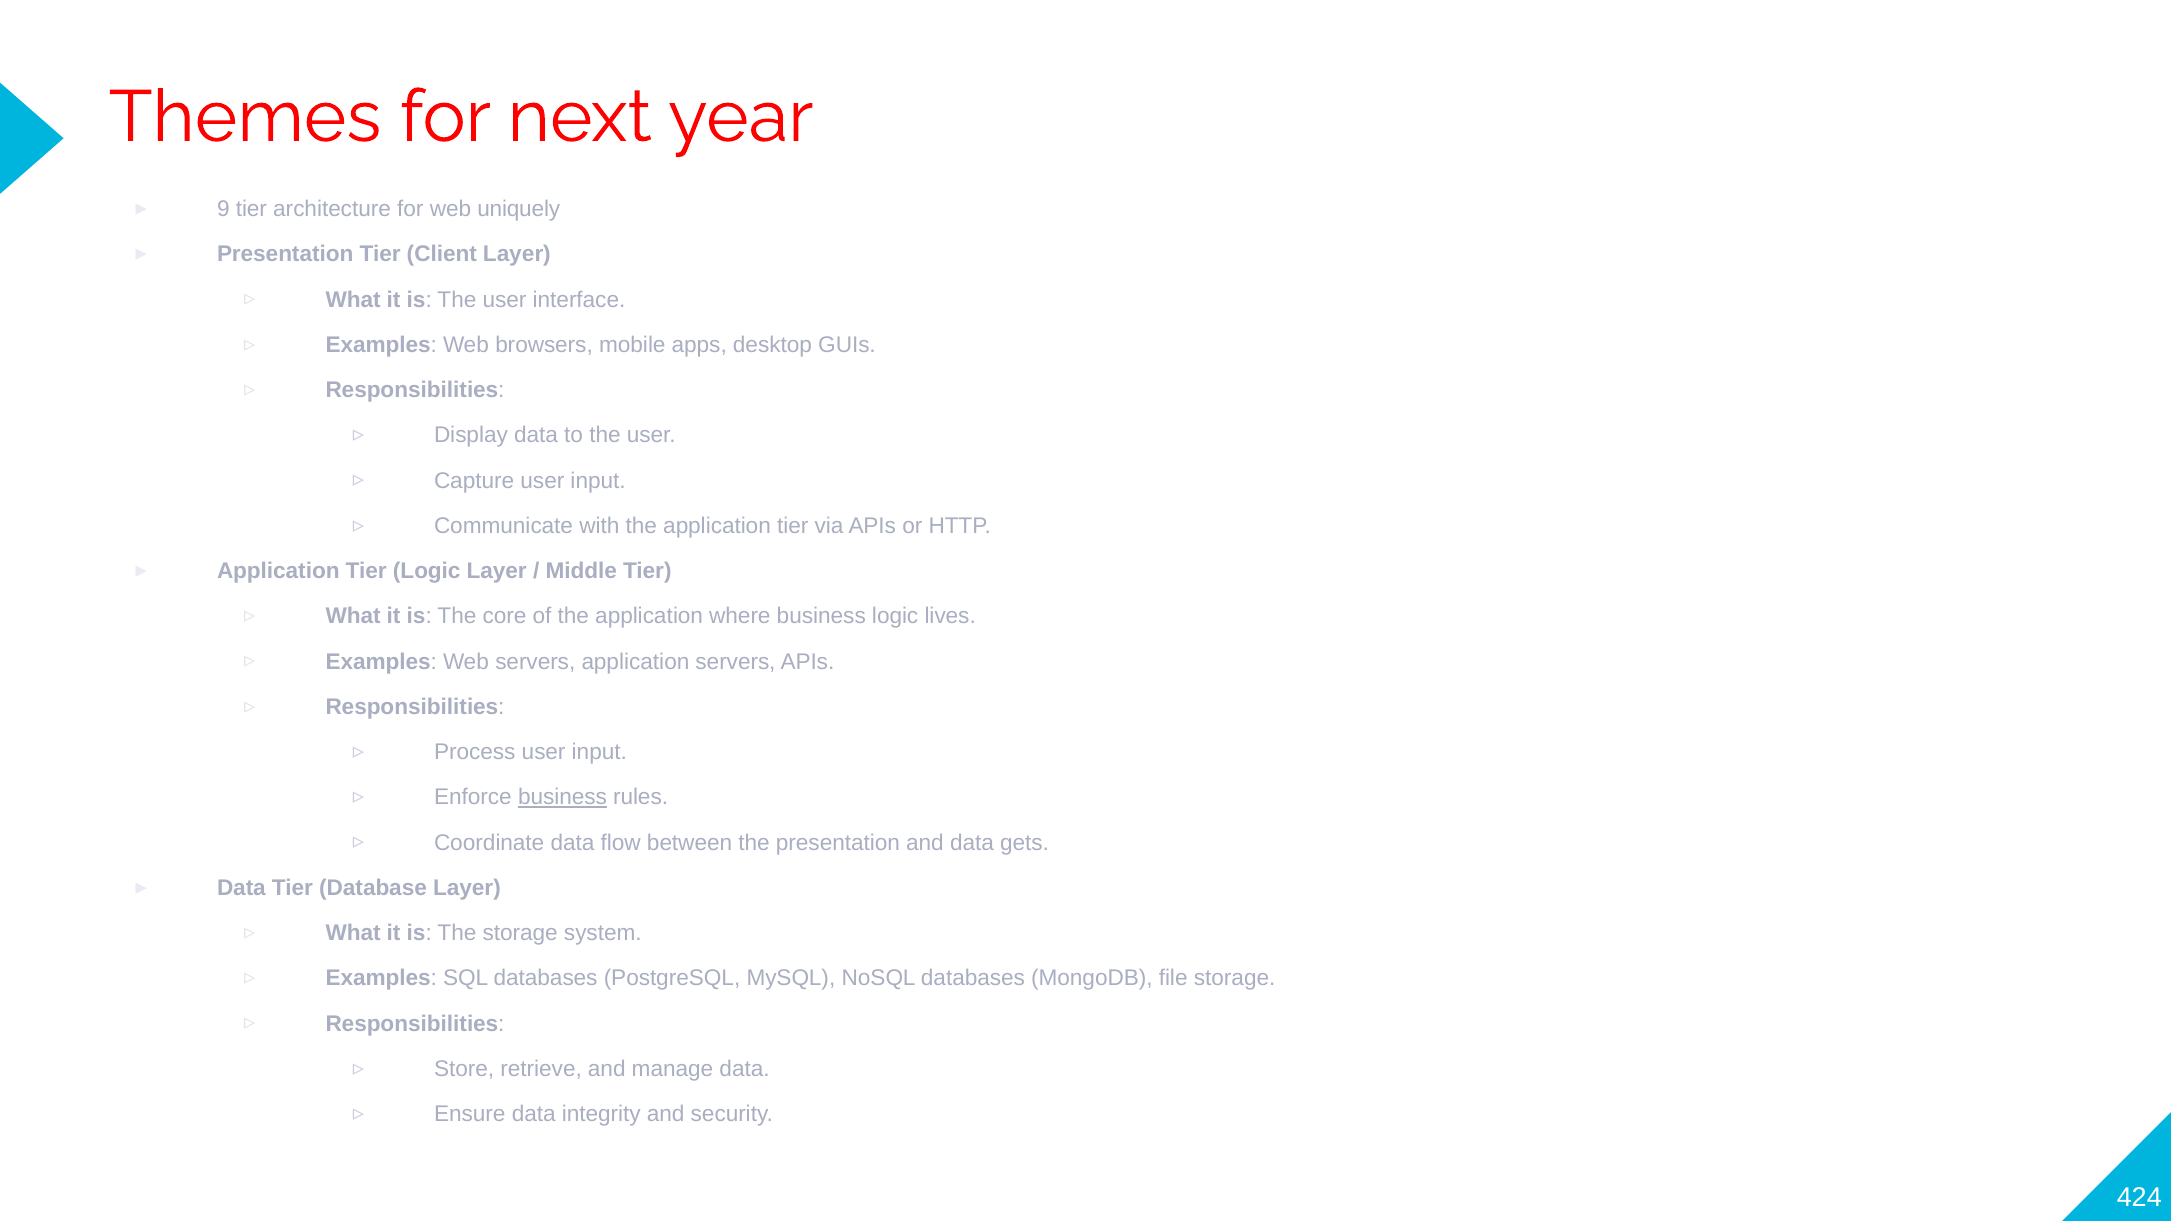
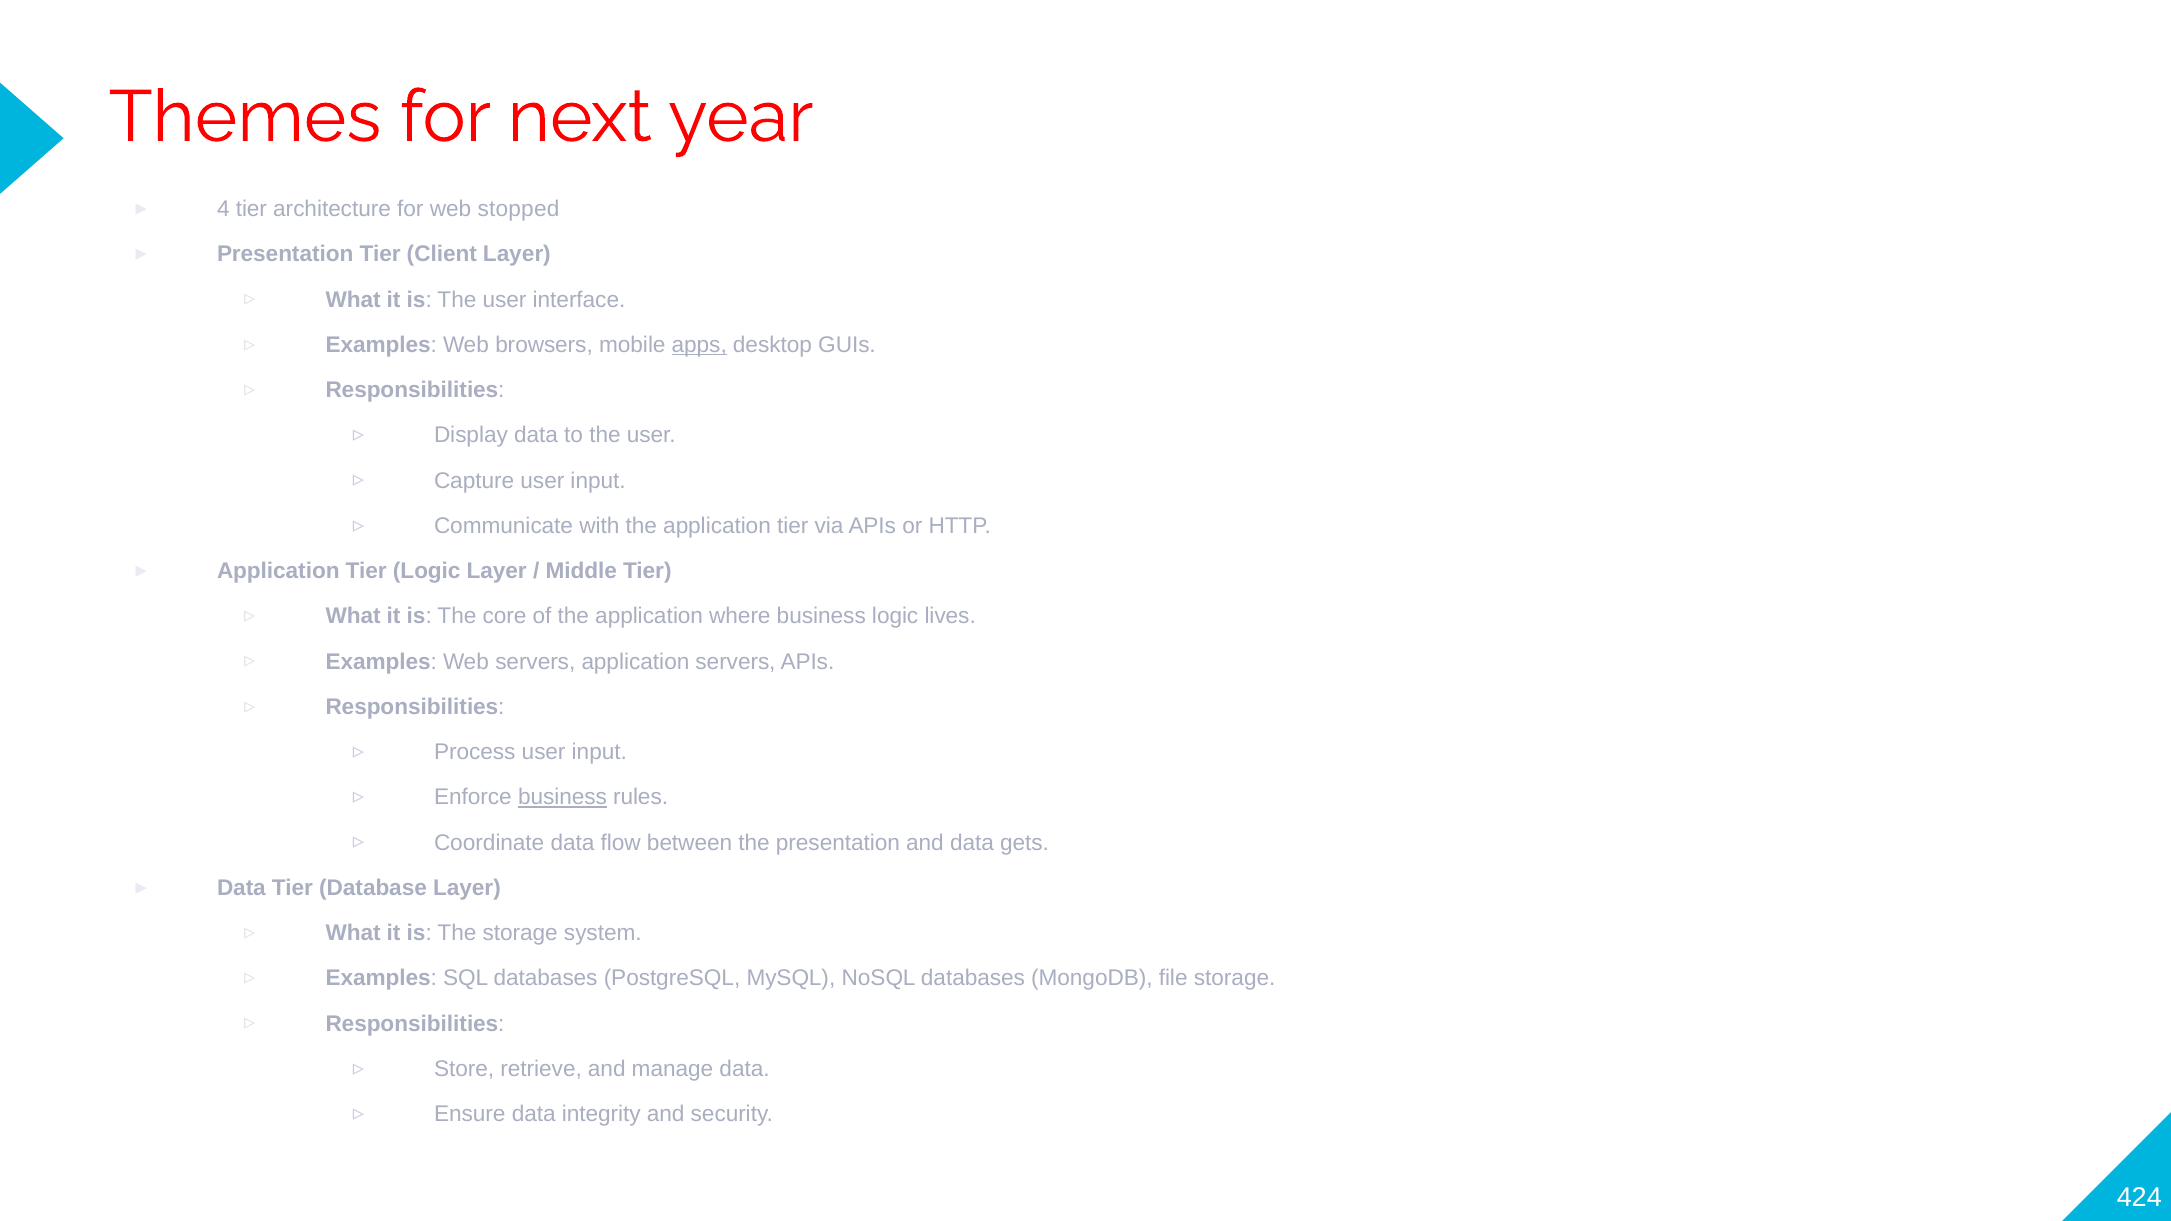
9: 9 -> 4 (223, 209)
uniquely: uniquely -> stopped (518, 209)
apps underline: none -> present (699, 345)
